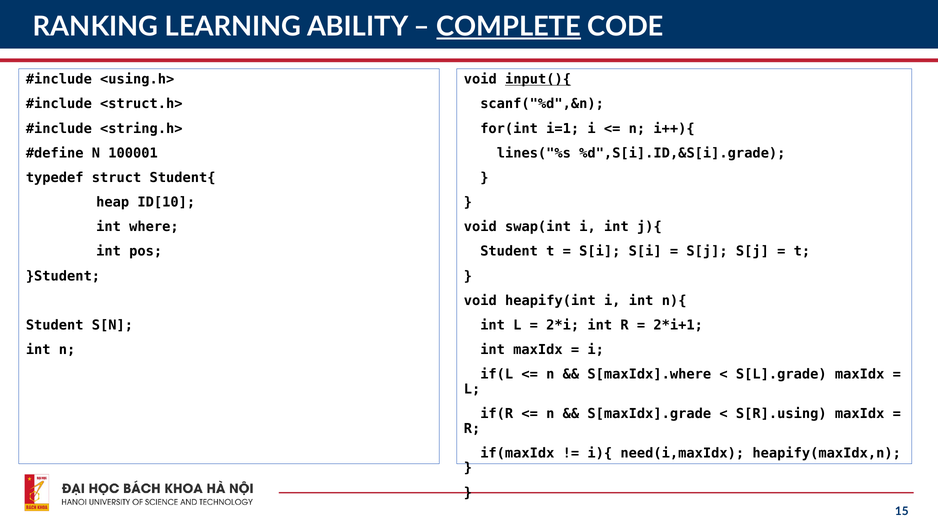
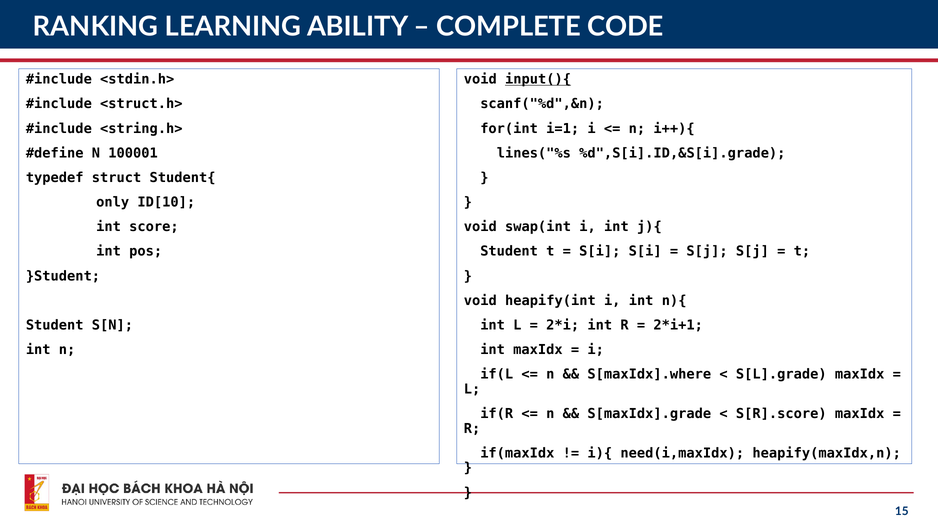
COMPLETE underline: present -> none (509, 27)
<using.h>: <using.h> -> <stdin.h> (137, 79)
heap: heap -> only (113, 202)
where: where -> score (154, 227)
S[R].using: S[R].using -> S[R].score (781, 413)
